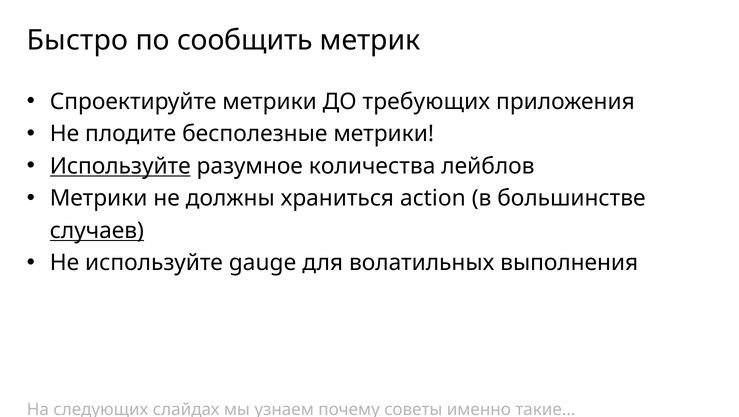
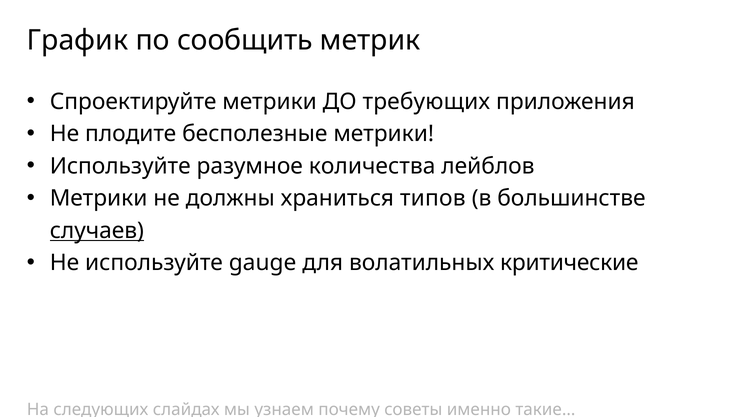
Быстро: Быстро -> График (77, 40)
Используйте underline: present -> none (120, 166)
action: action -> типов (433, 198)
выполнения: выполнения -> критические (569, 263)
